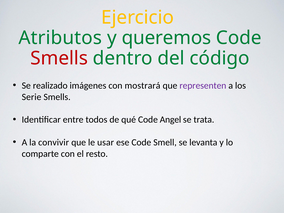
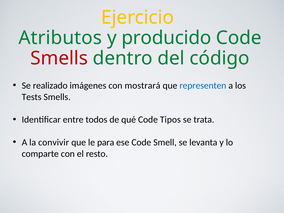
queremos: queremos -> producido (166, 38)
representen colour: purple -> blue (203, 86)
Serie: Serie -> Tests (32, 97)
Angel: Angel -> Tipos (170, 120)
usar: usar -> para (106, 142)
